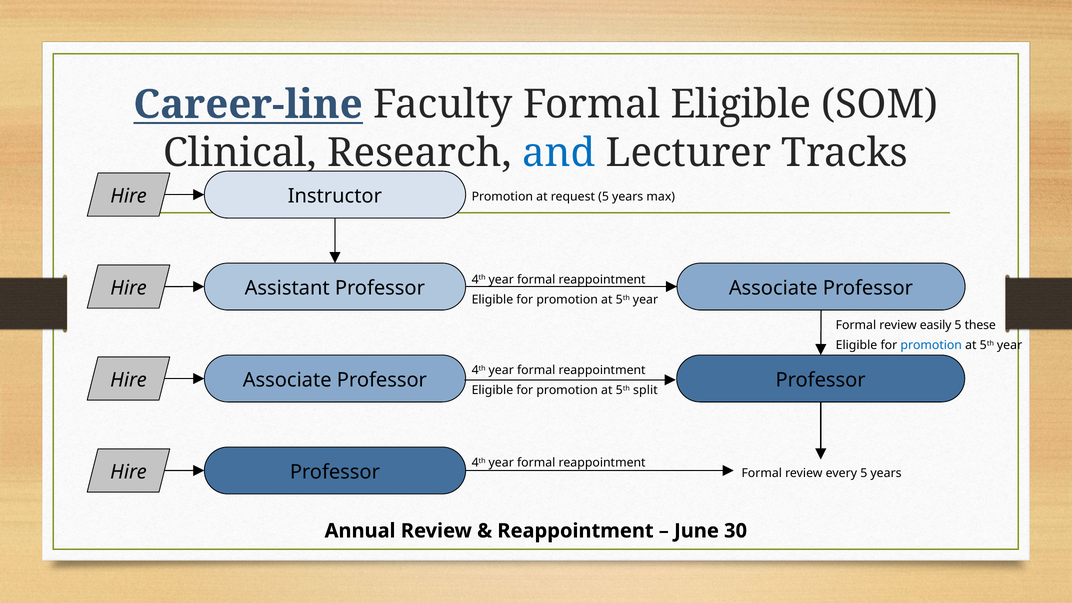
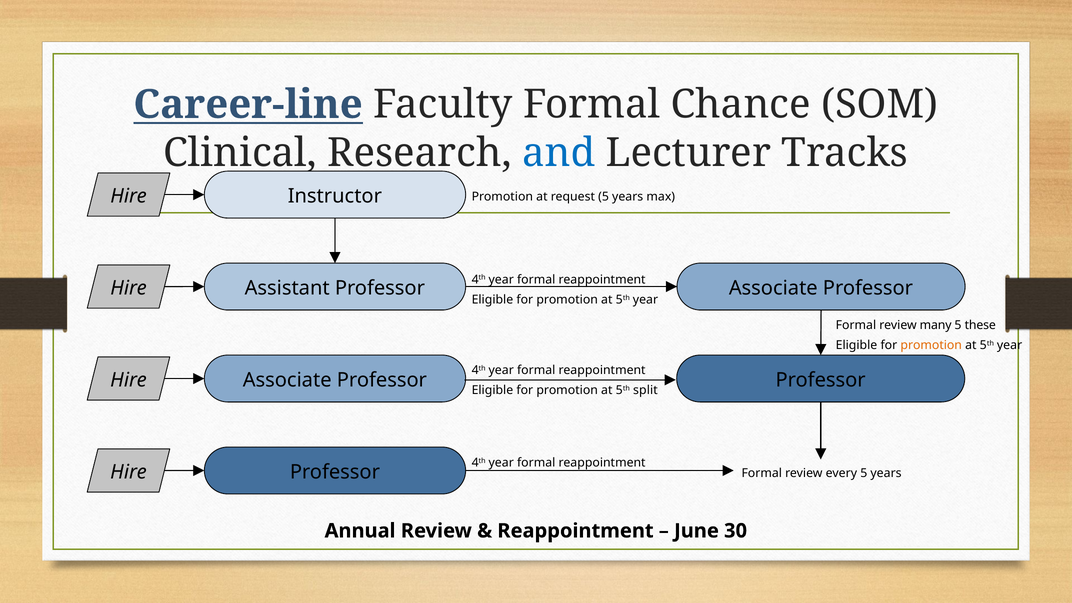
Formal Eligible: Eligible -> Chance (741, 105)
easily: easily -> many (936, 325)
promotion colour: blue -> orange (931, 345)
